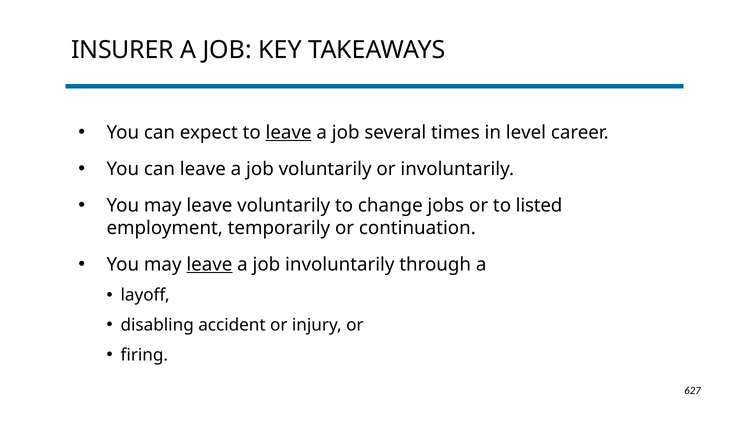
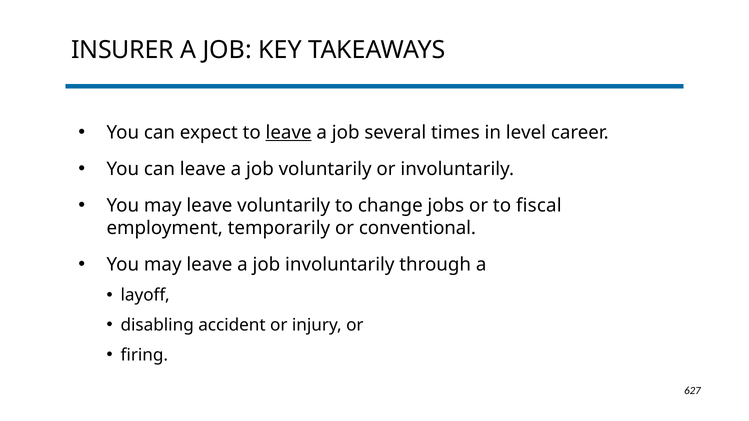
listed: listed -> fiscal (539, 206)
continuation: continuation -> conventional (417, 228)
leave underline: present -> none (209, 265)
